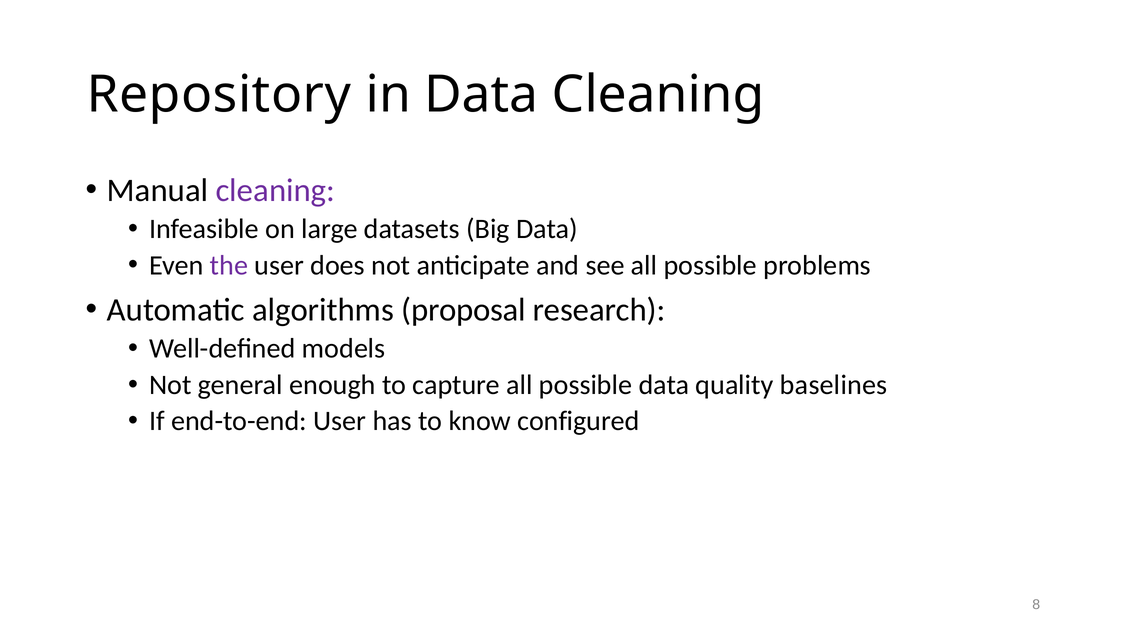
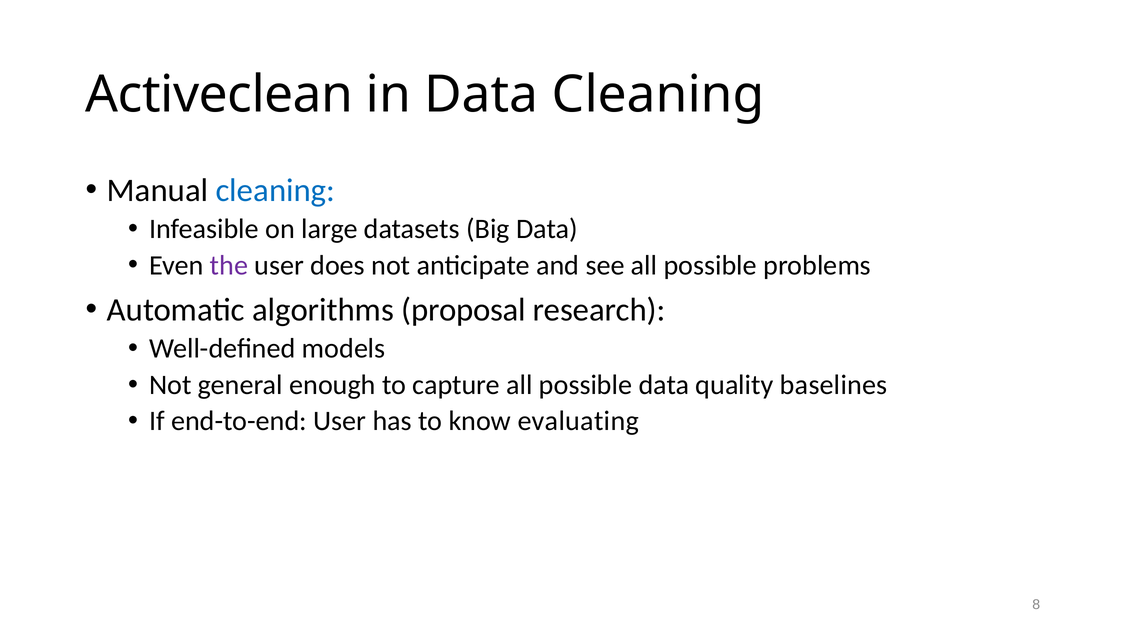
Repository: Repository -> Activeclean (219, 95)
cleaning colour: purple -> blue (275, 190)
configured: configured -> evaluating (578, 421)
